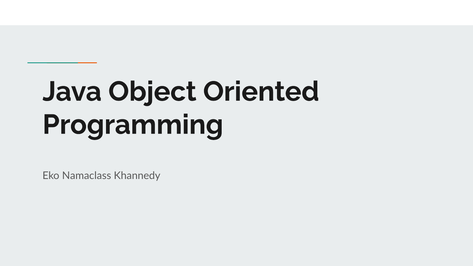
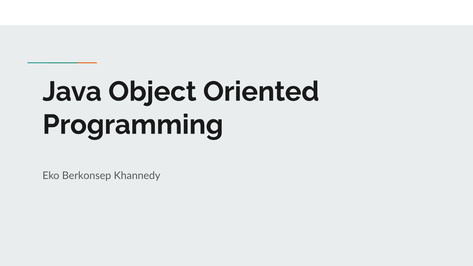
Namaclass: Namaclass -> Berkonsep (87, 176)
